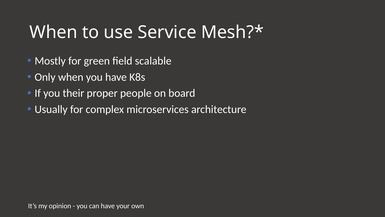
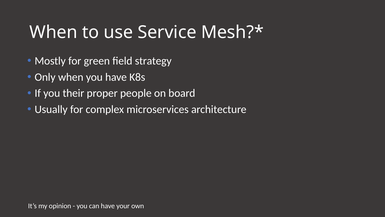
scalable: scalable -> strategy (153, 61)
